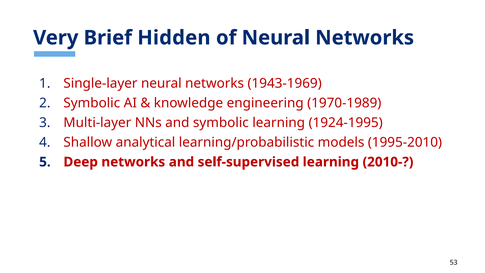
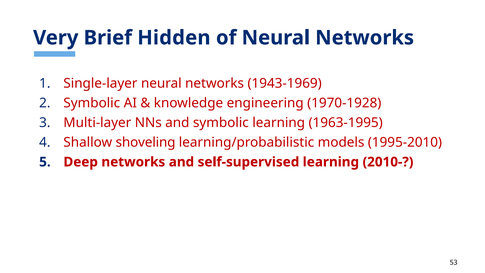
1970-1989: 1970-1989 -> 1970-1928 (344, 103)
1924-1995: 1924-1995 -> 1963-1995 (346, 123)
analytical: analytical -> shoveling (146, 142)
